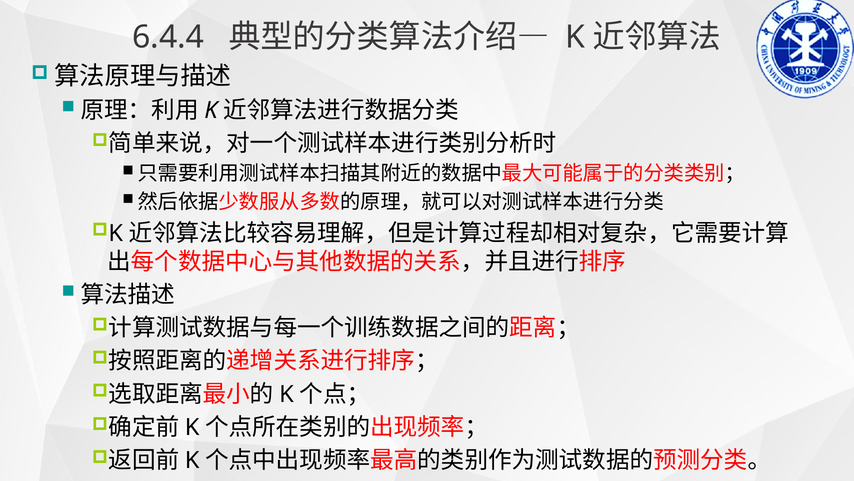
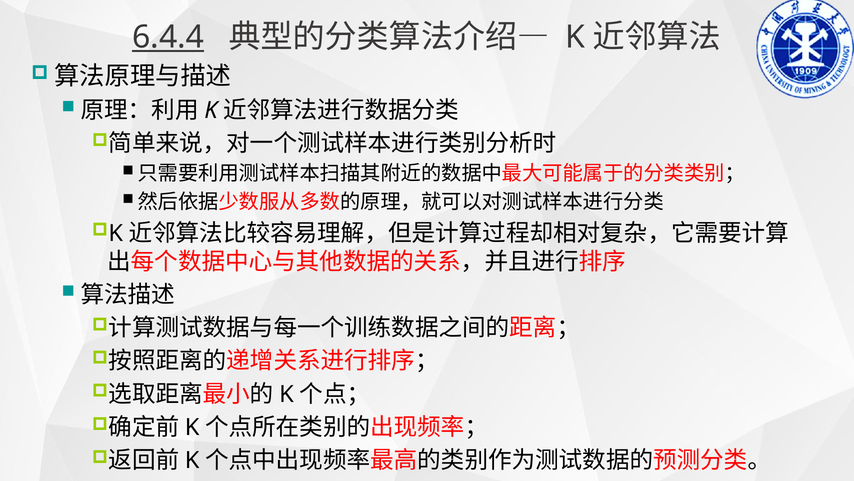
6.4.4 underline: none -> present (168, 37)
